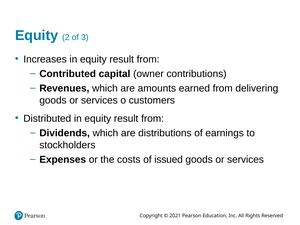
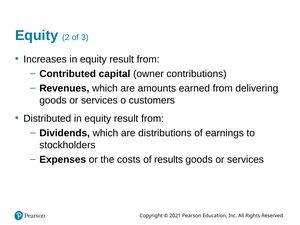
issued: issued -> results (169, 159)
